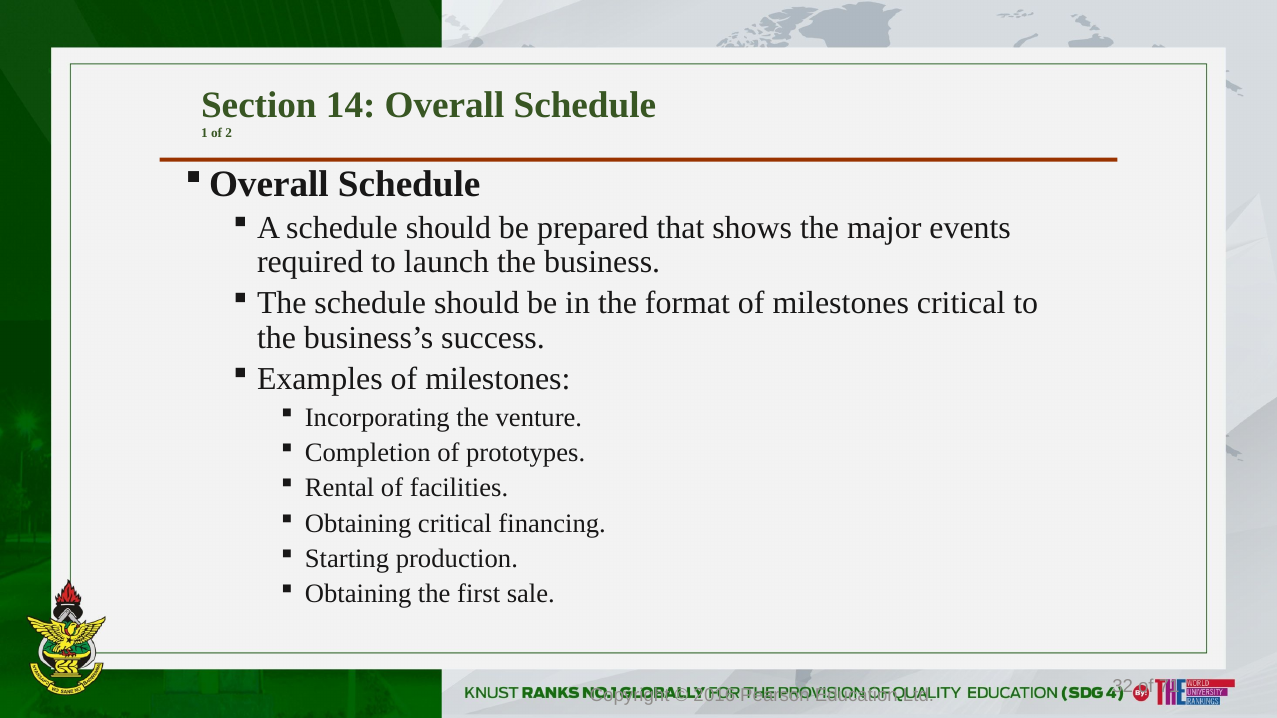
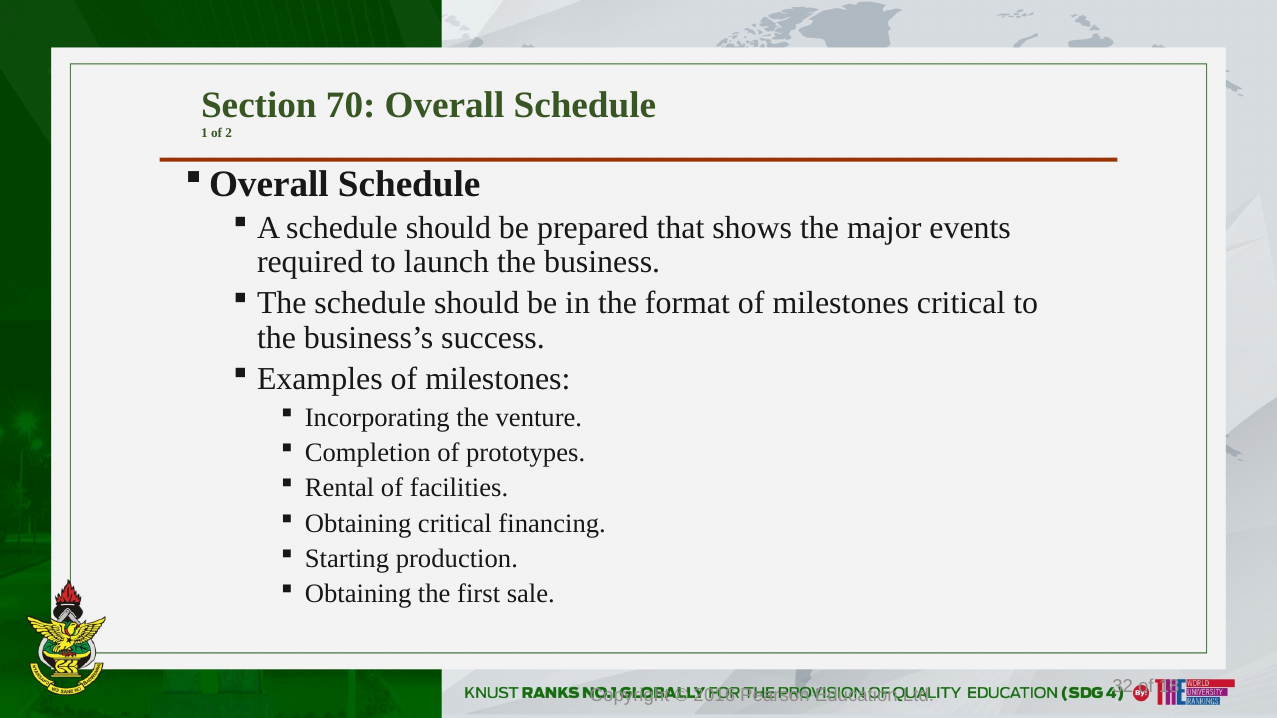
14: 14 -> 70 (351, 105)
71: 71 -> 18 (1169, 686)
